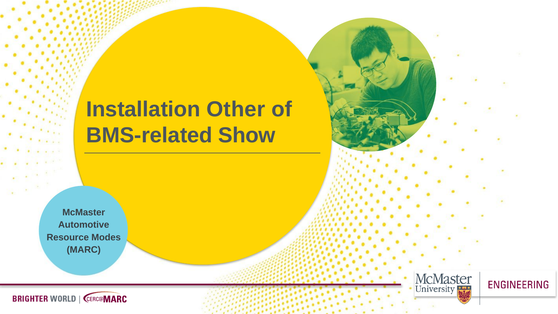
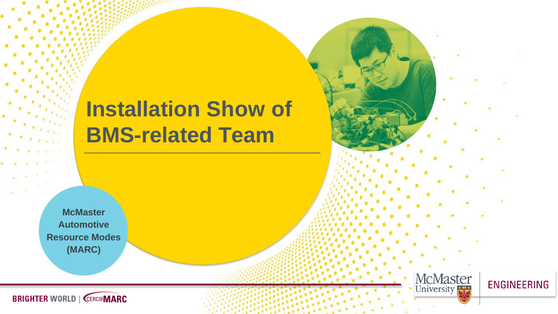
Other: Other -> Show (236, 109)
Show: Show -> Team (247, 135)
